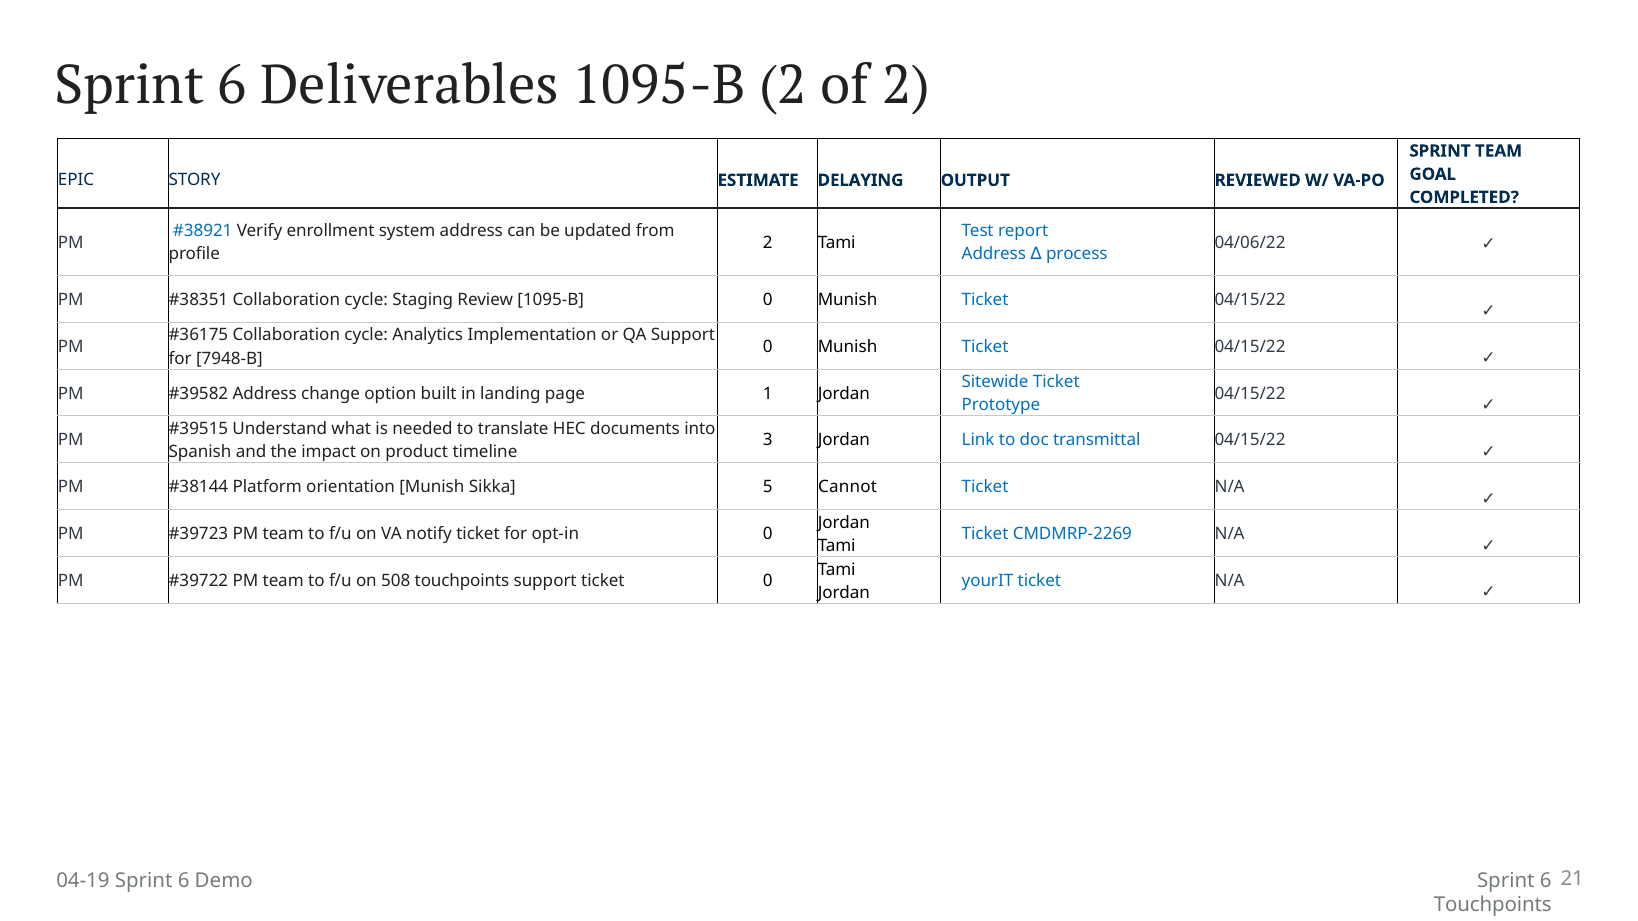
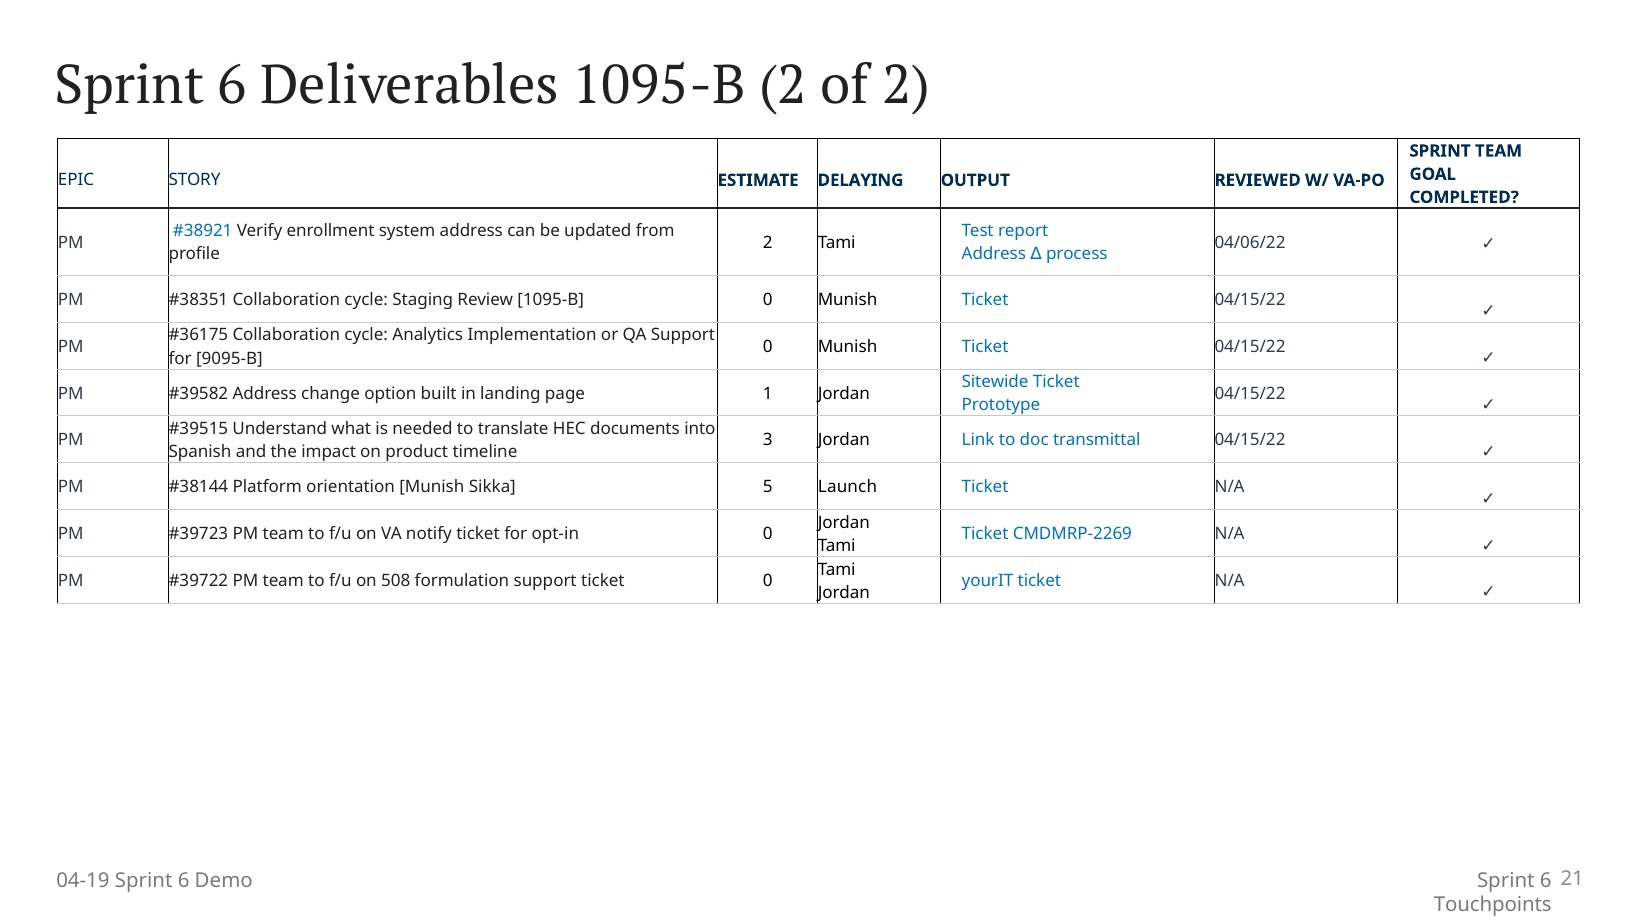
7948-B: 7948-B -> 9095-B (229, 359)
Cannot: Cannot -> Launch (848, 487)
508 touchpoints: touchpoints -> formulation (462, 581)
